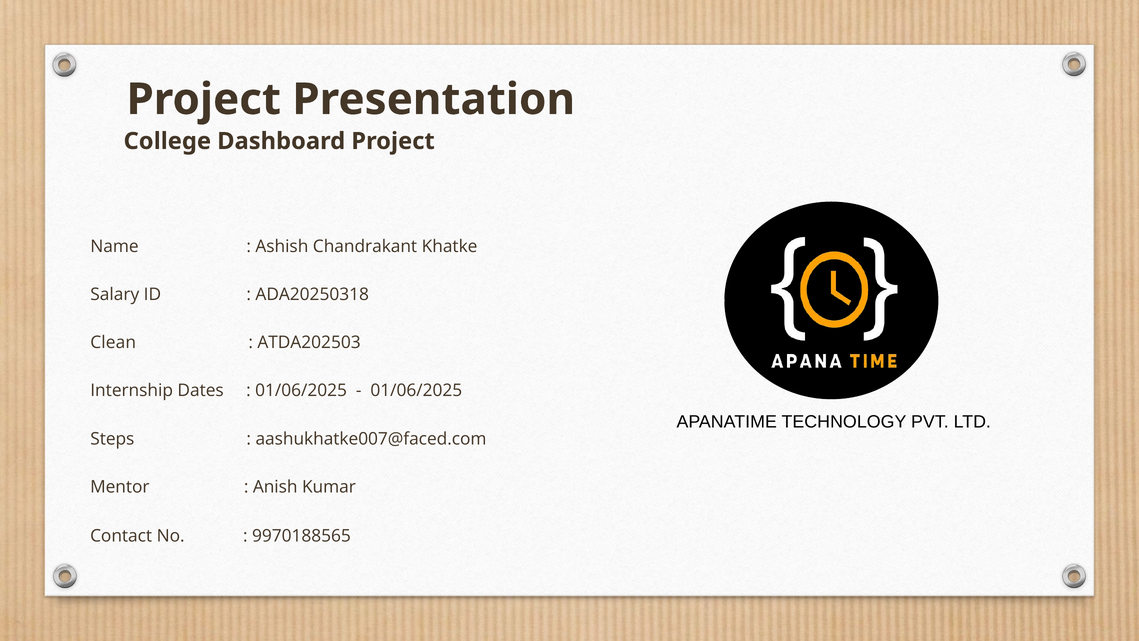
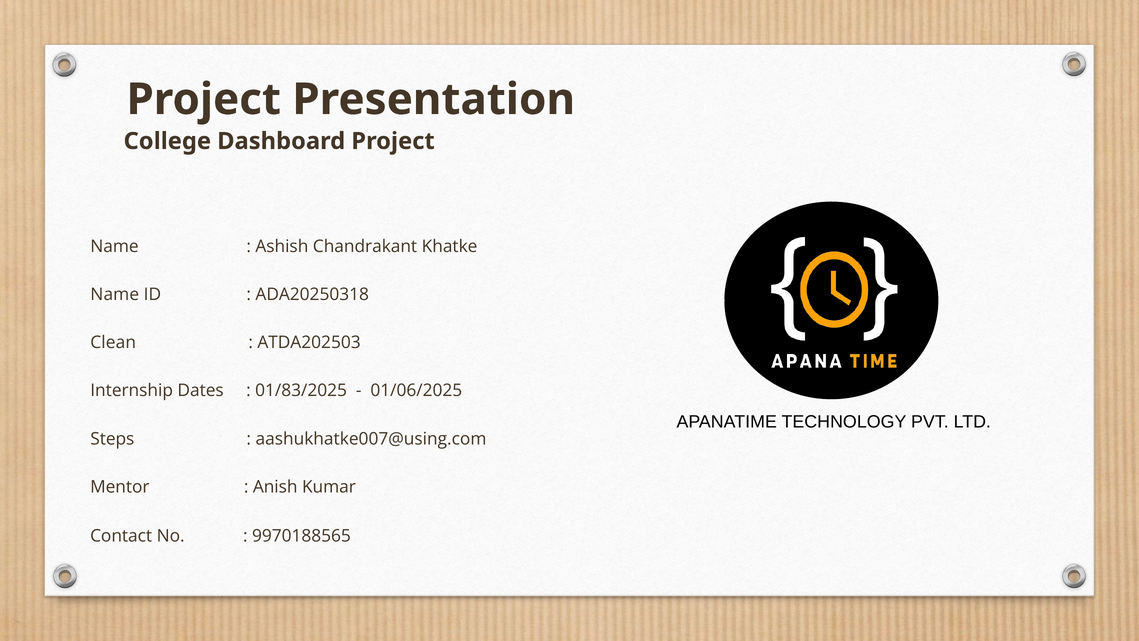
Salary: Salary -> Name (115, 294)
01/06/2025: 01/06/2025 -> 01/83/2025 (301, 391)
aashukhatke007@faced.com: aashukhatke007@faced.com -> aashukhatke007@using.com (371, 439)
